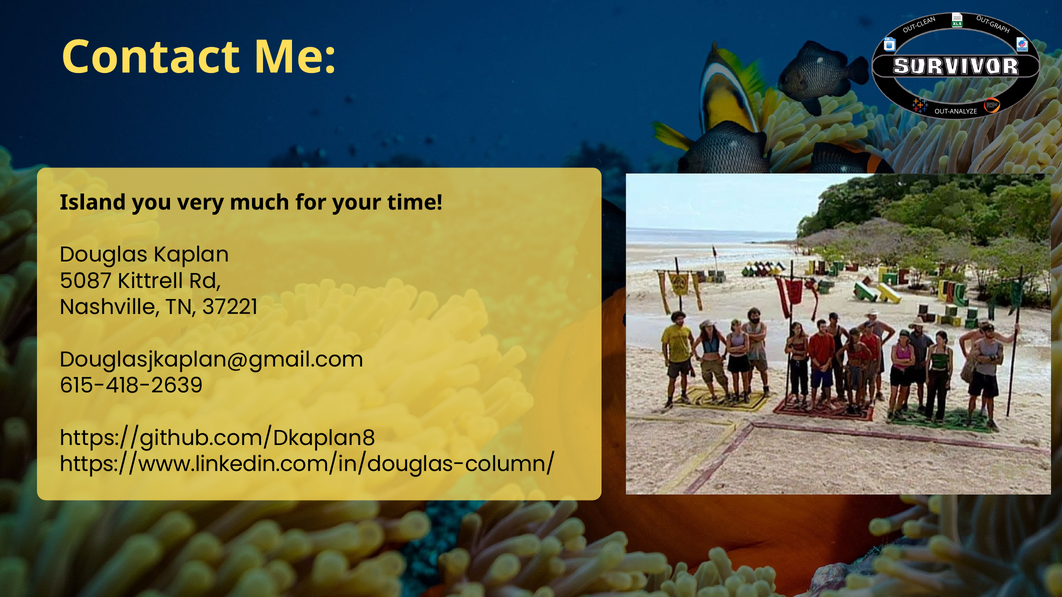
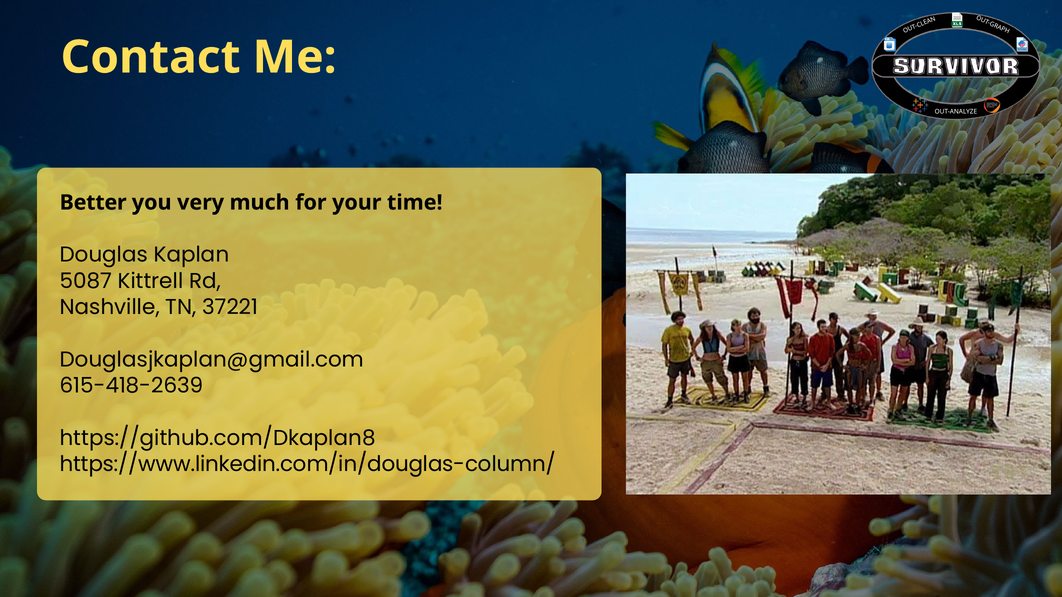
Island: Island -> Better (93, 203)
